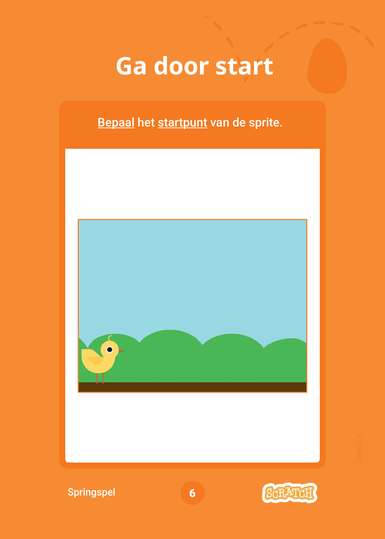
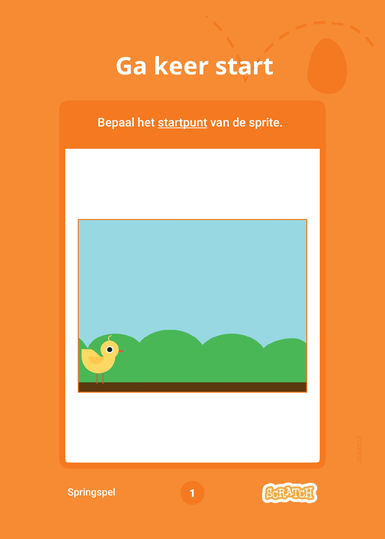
door: door -> keer (181, 66)
Bepaal underline: present -> none (116, 123)
Springspel 6: 6 -> 1 (192, 494)
